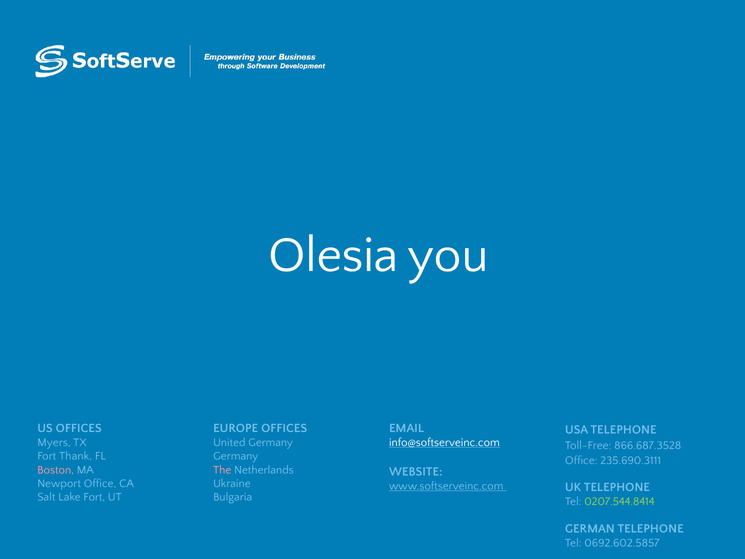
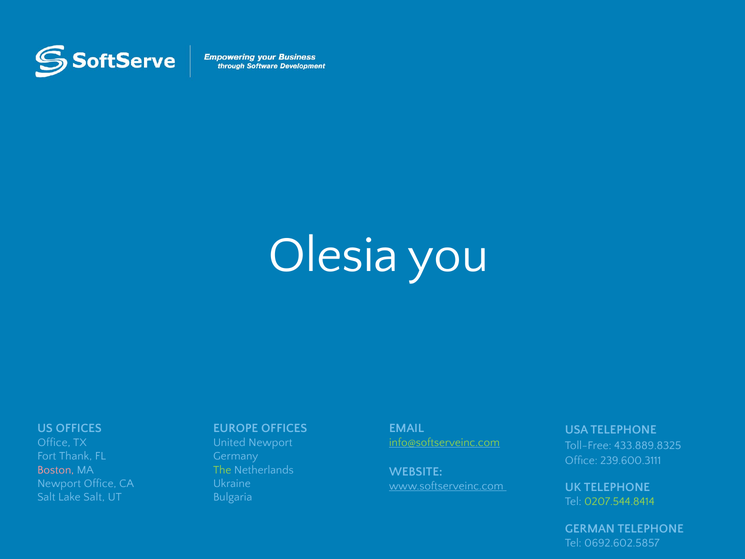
Myers: Myers -> Office (54, 442)
United Germany: Germany -> Newport (271, 442)
info@softserveinc.com colour: white -> light green (444, 442)
866.687.3528: 866.687.3528 -> 433.889.8325 (648, 445)
235.690.3111: 235.690.3111 -> 239.600.3111 (631, 460)
The colour: pink -> light green (222, 470)
Lake Fort: Fort -> Salt (94, 497)
